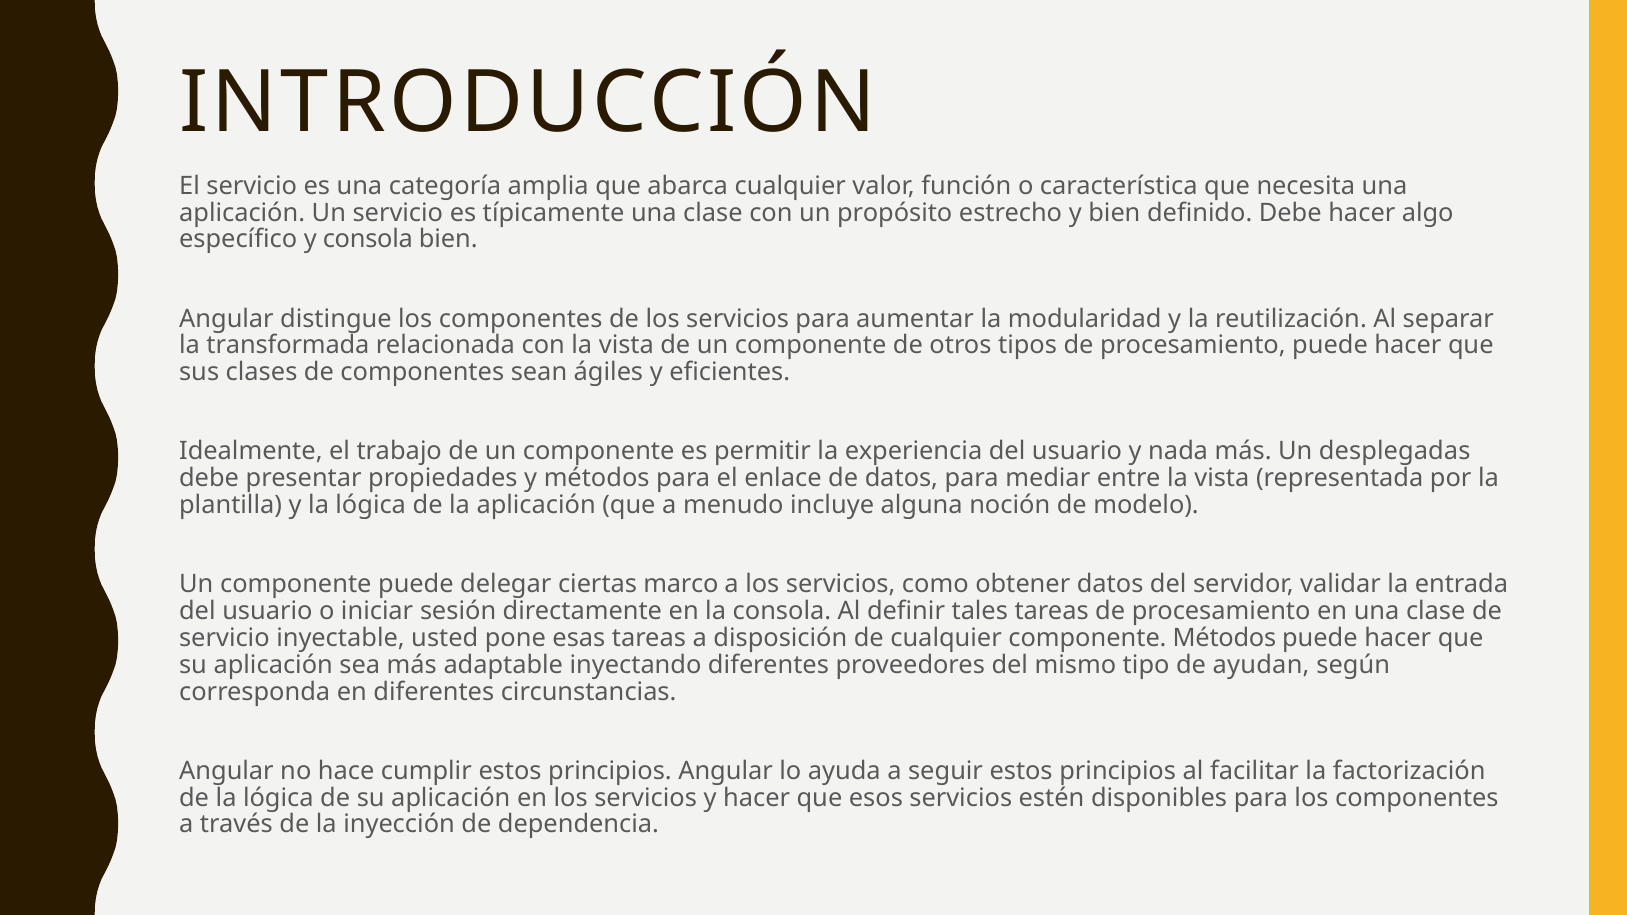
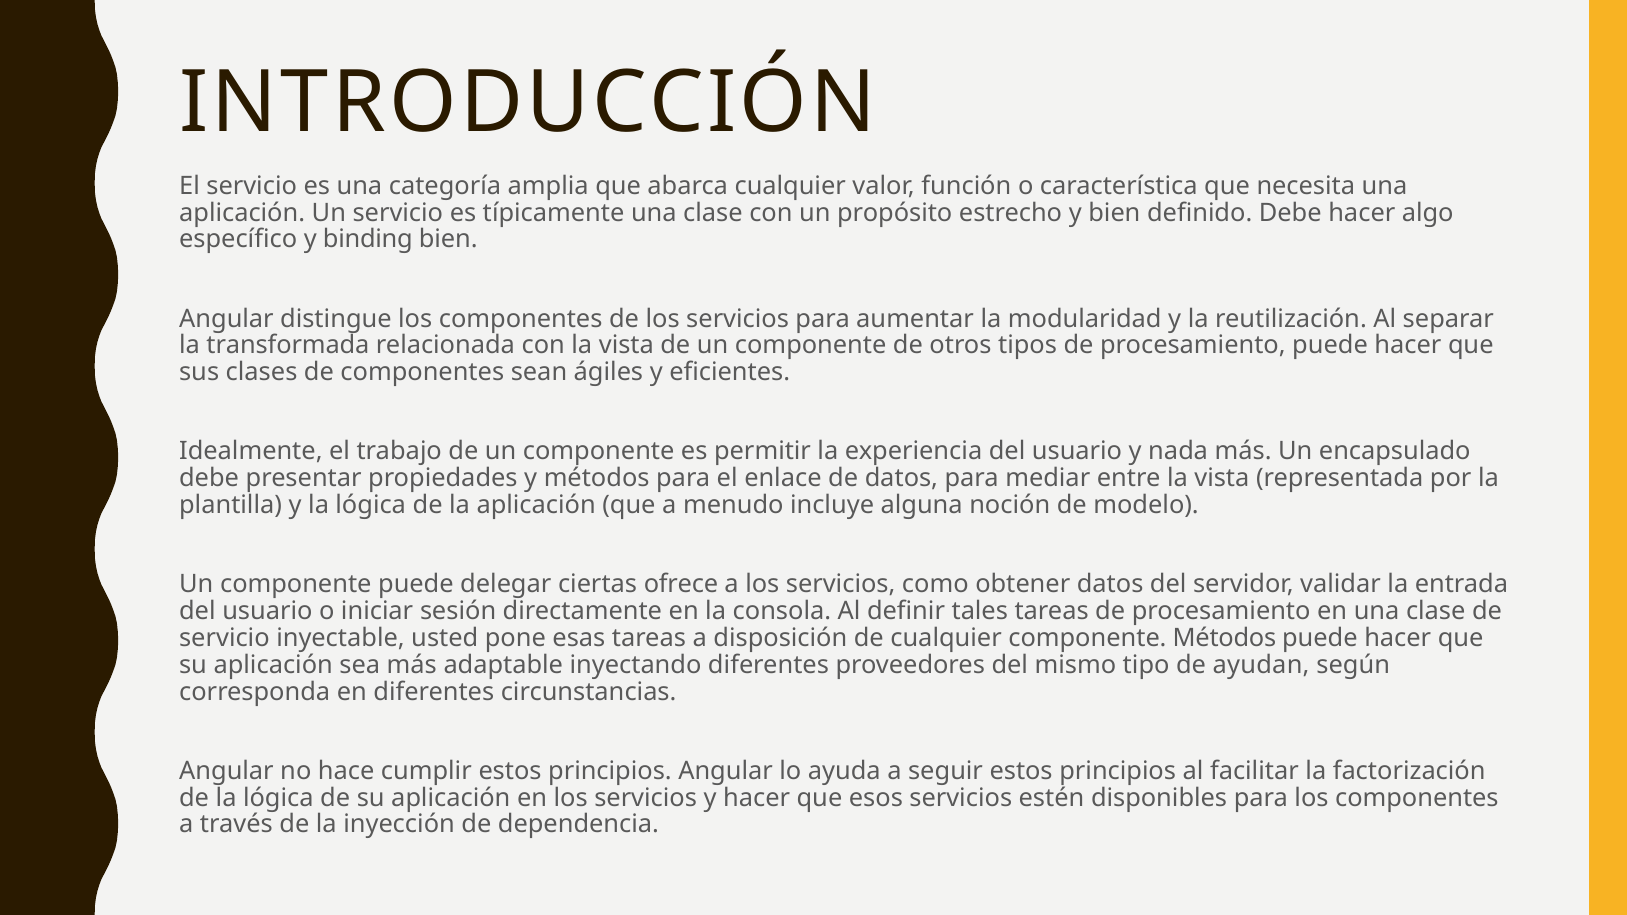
y consola: consola -> binding (368, 240)
desplegadas: desplegadas -> encapsulado (1395, 452)
marco: marco -> ofrece (681, 585)
